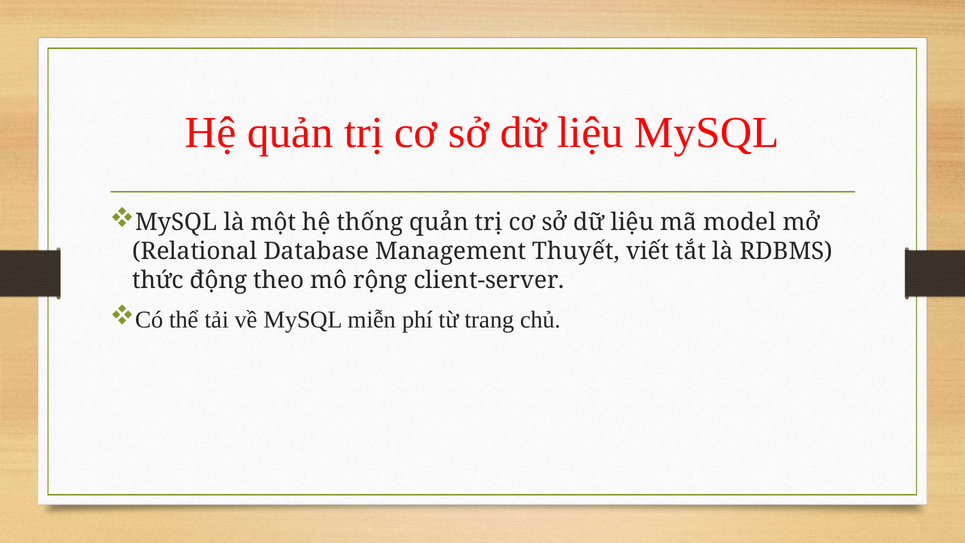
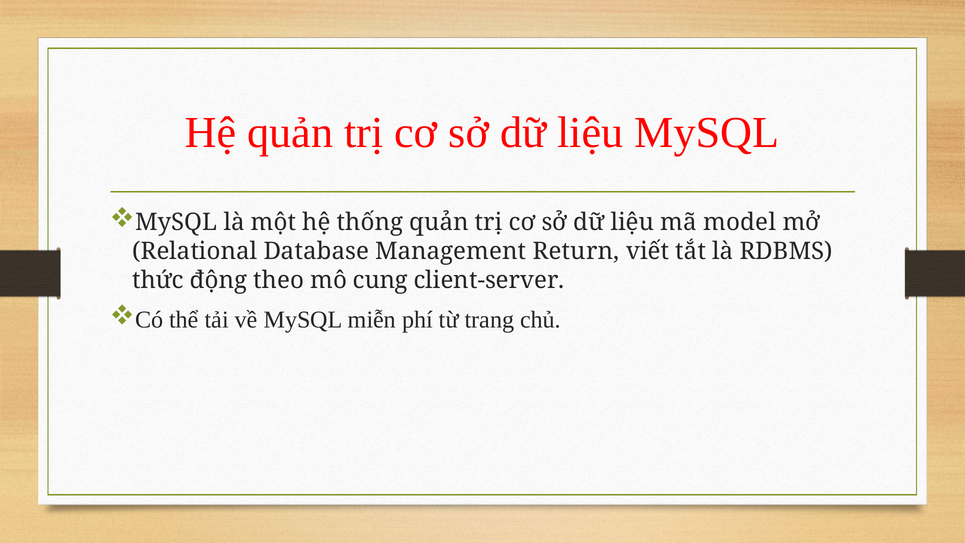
Thuyết: Thuyết -> Return (576, 251)
rộng: rộng -> cung (380, 280)
